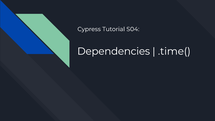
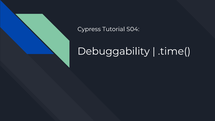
Dependencies: Dependencies -> Debuggability (114, 51)
